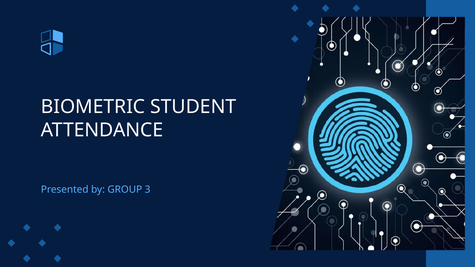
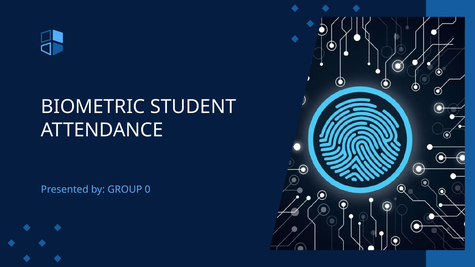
3: 3 -> 0 (148, 190)
